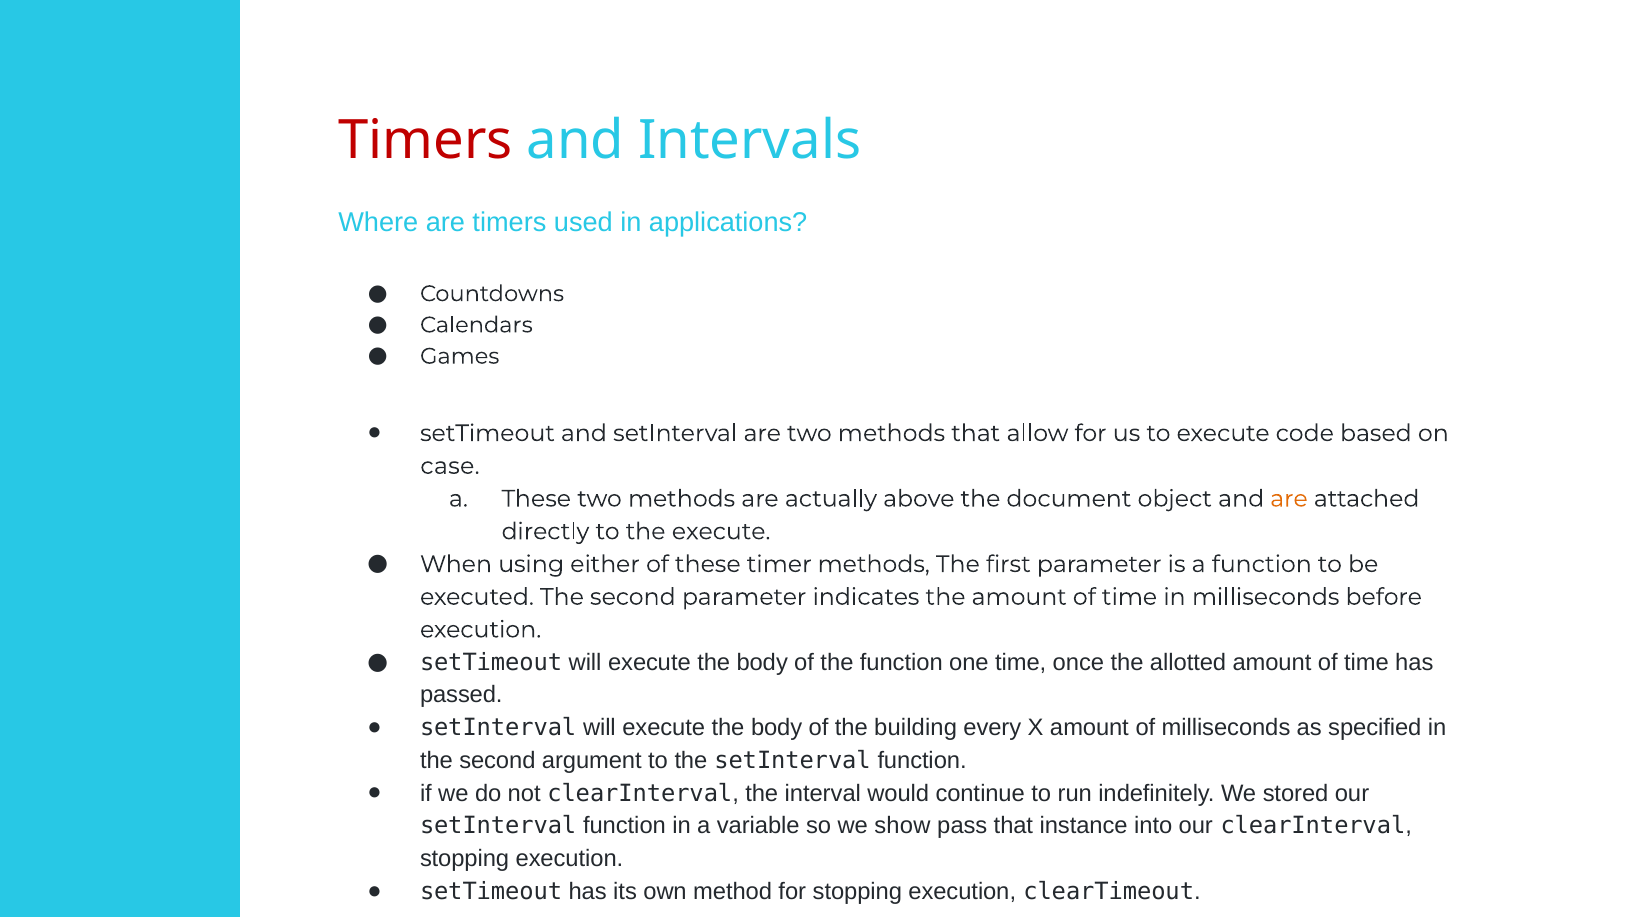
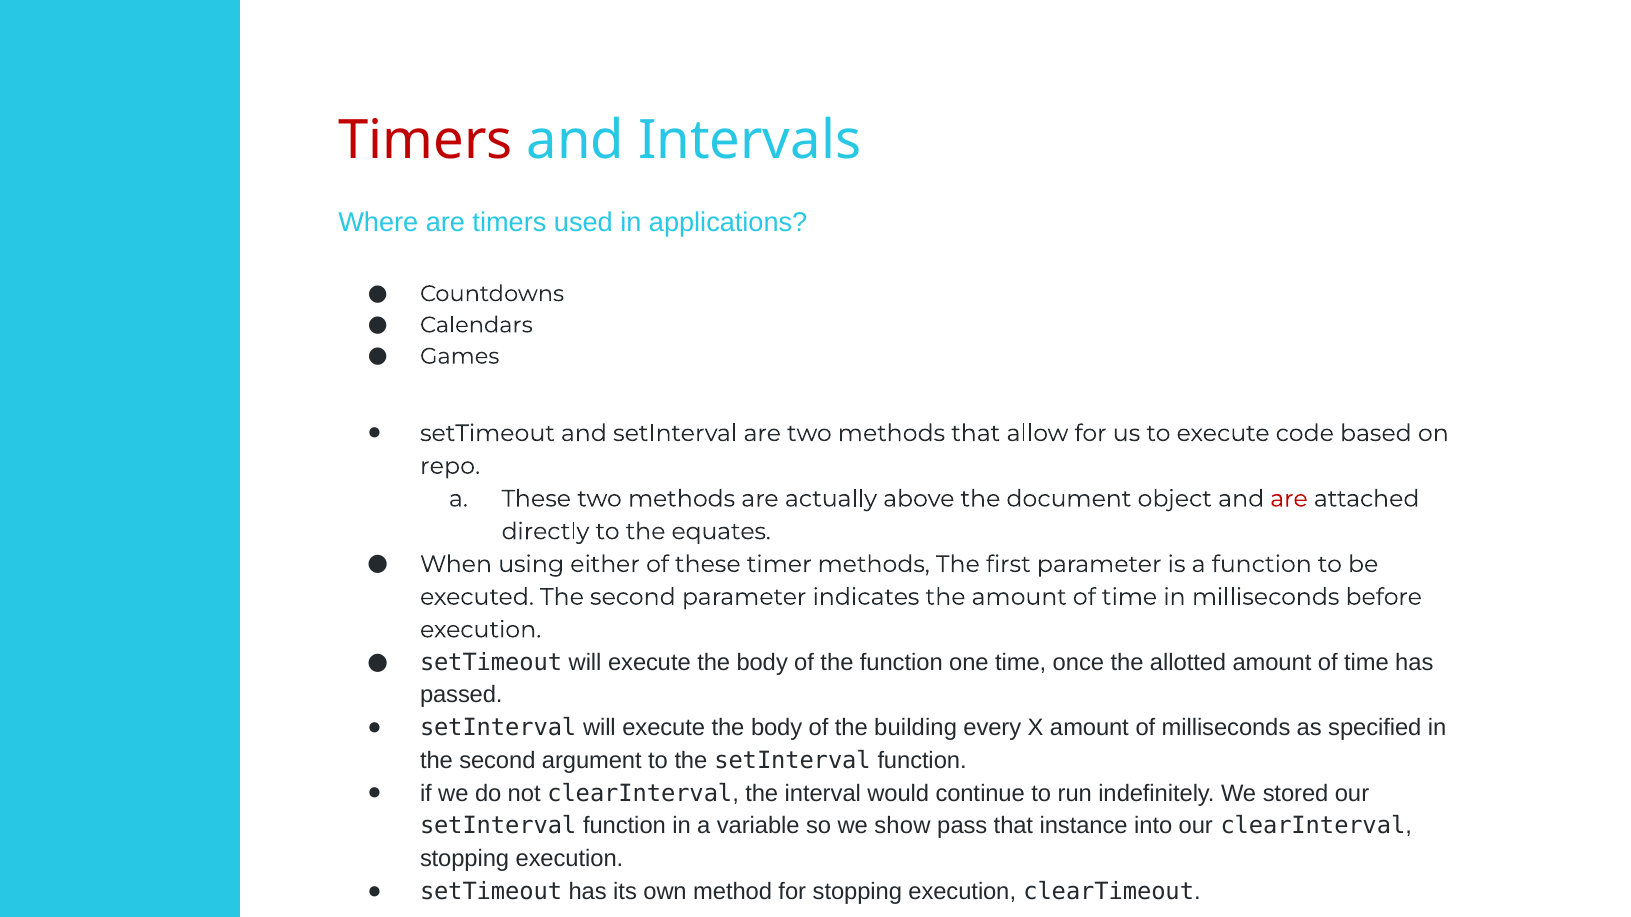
case: case -> repo (450, 466)
are colour: orange -> red (1289, 499)
the execute: execute -> equates (721, 532)
